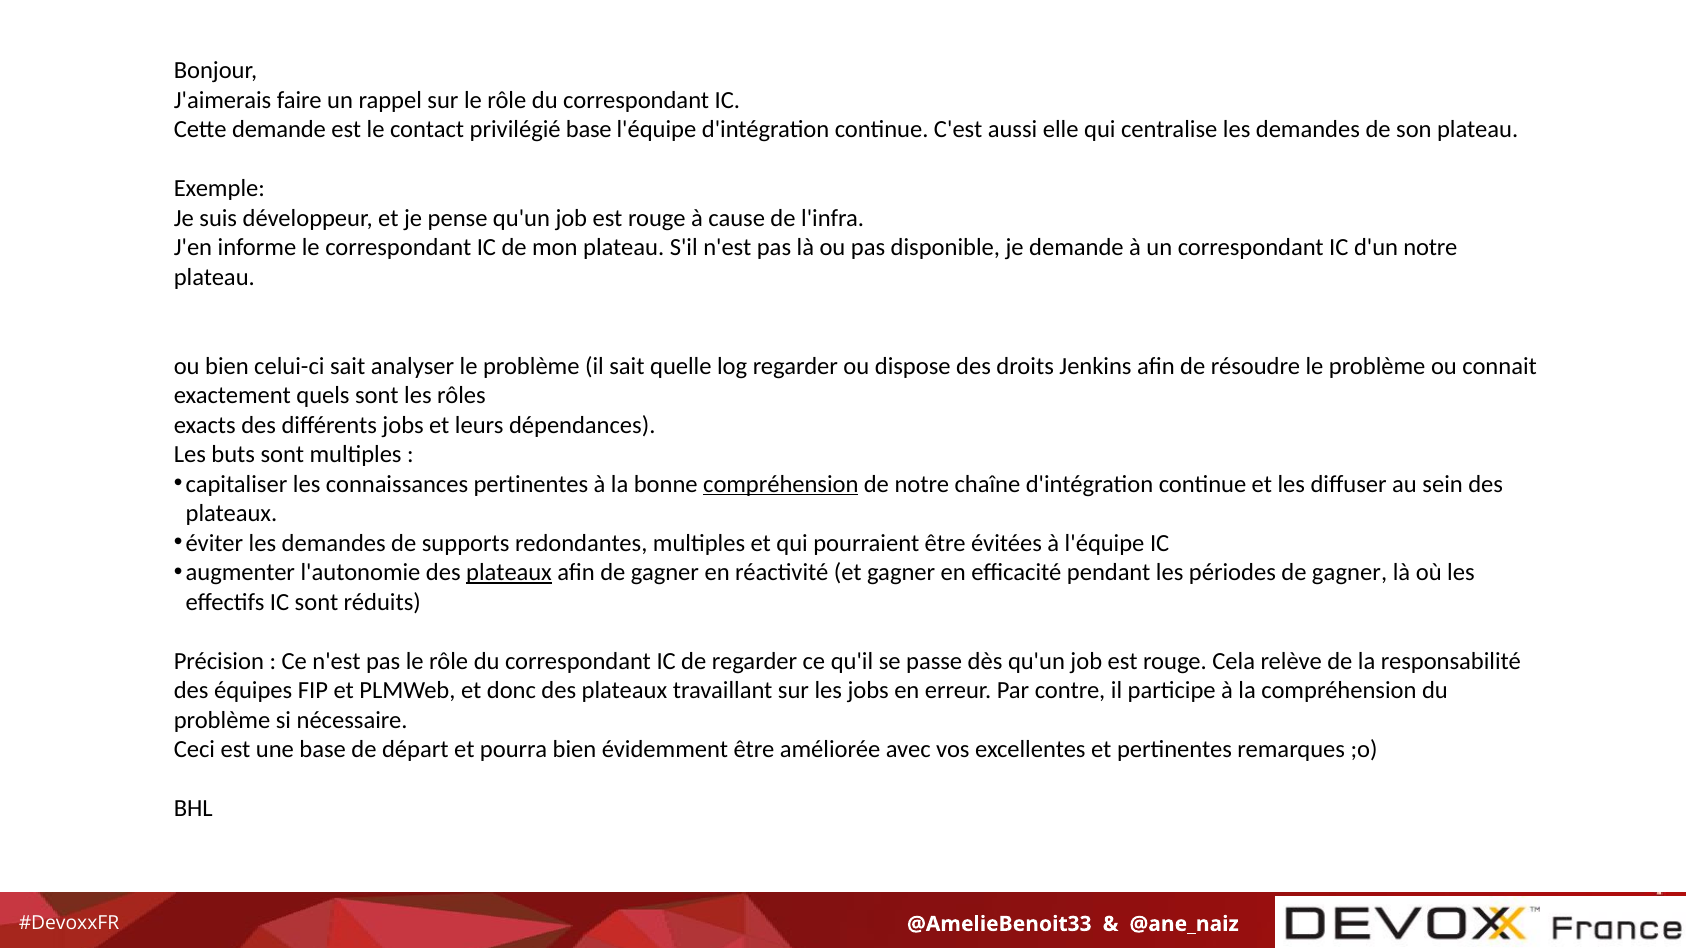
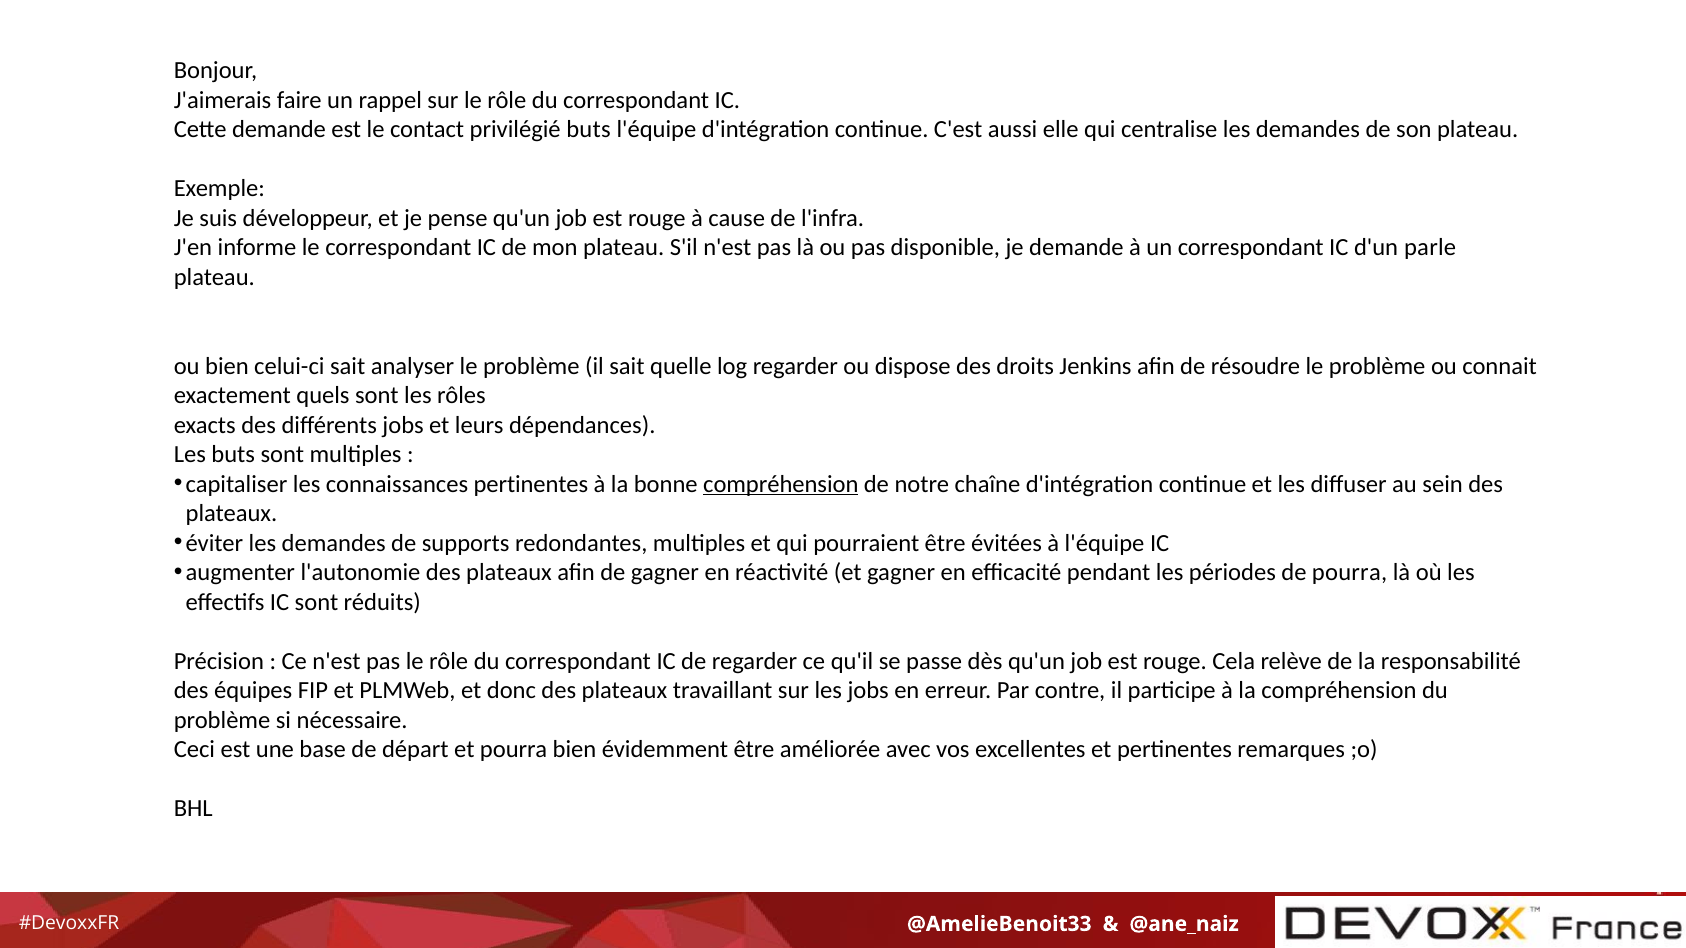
privilégié base: base -> buts (588, 130)
d'un notre: notre -> parle (1430, 248)
plateaux underline: present -> none (509, 573)
périodes de gagner: gagner -> pourra (1350, 573)
